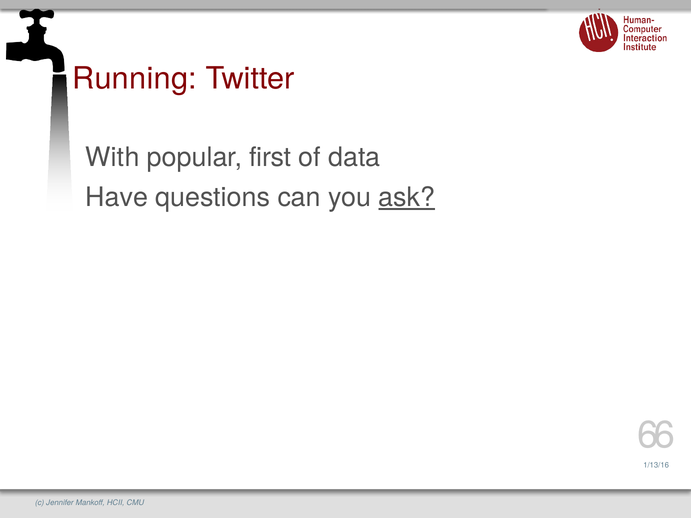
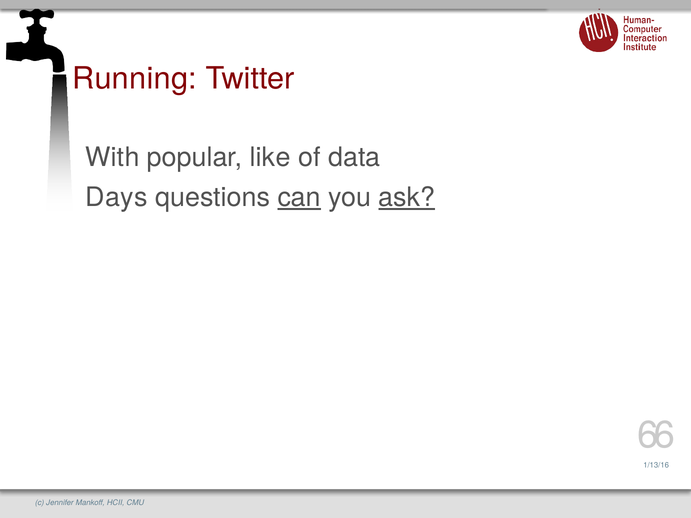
first: first -> like (270, 158)
Have: Have -> Days (116, 198)
can underline: none -> present (299, 198)
